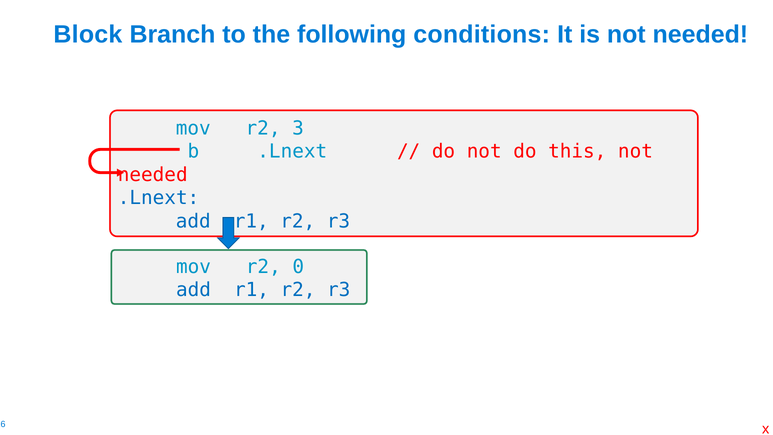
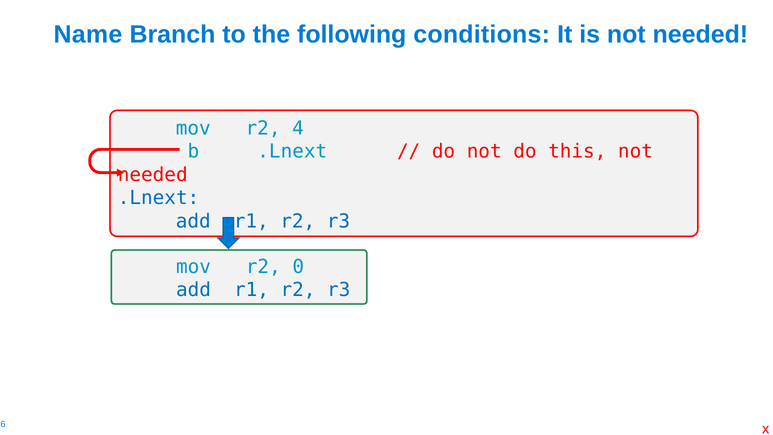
Block: Block -> Name (88, 34)
3: 3 -> 4 (298, 128)
